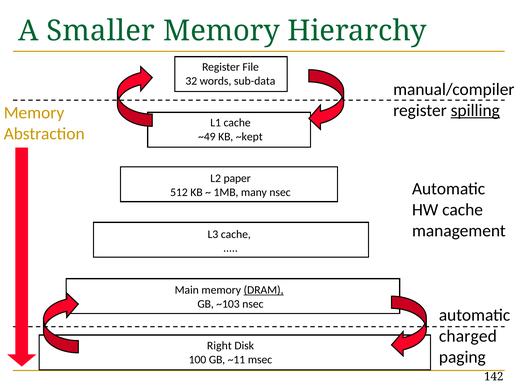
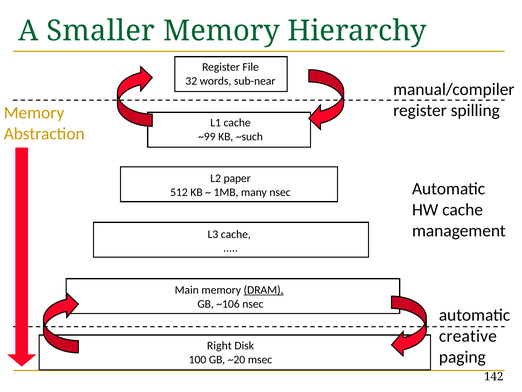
sub-data: sub-data -> sub-near (255, 81)
spilling underline: present -> none (475, 110)
~49: ~49 -> ~99 (207, 137)
~kept: ~kept -> ~such (249, 137)
~103: ~103 -> ~106 (228, 303)
charged: charged -> creative (468, 336)
~11: ~11 -> ~20 (236, 359)
